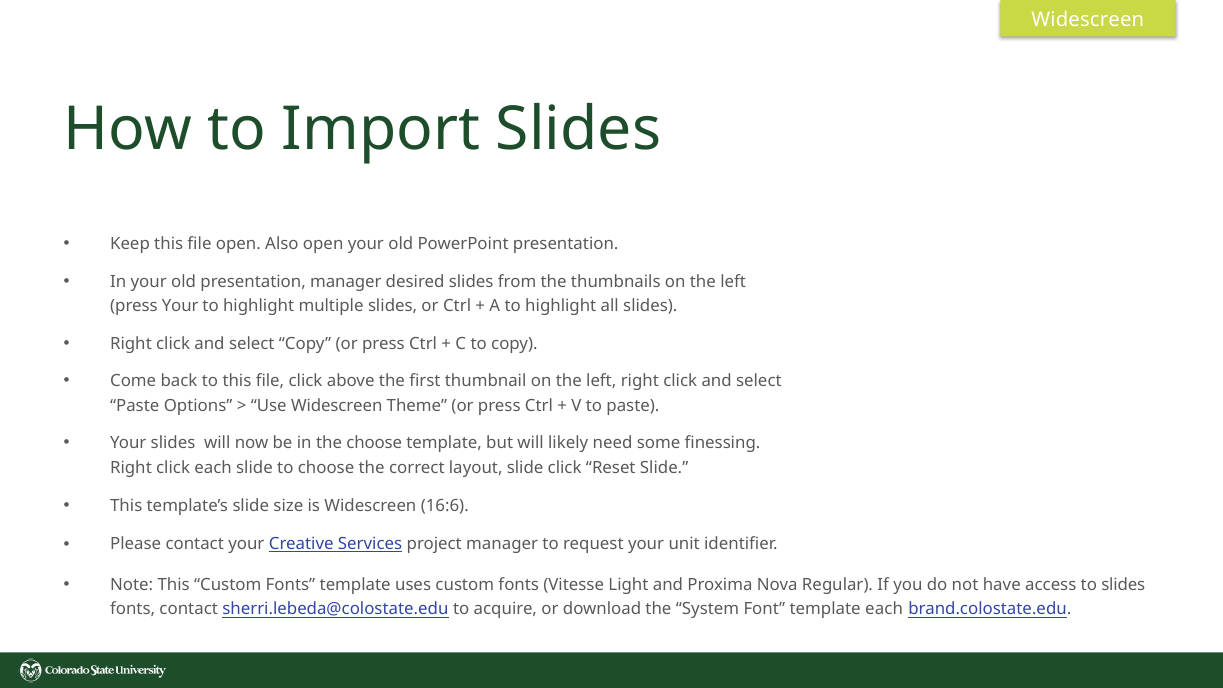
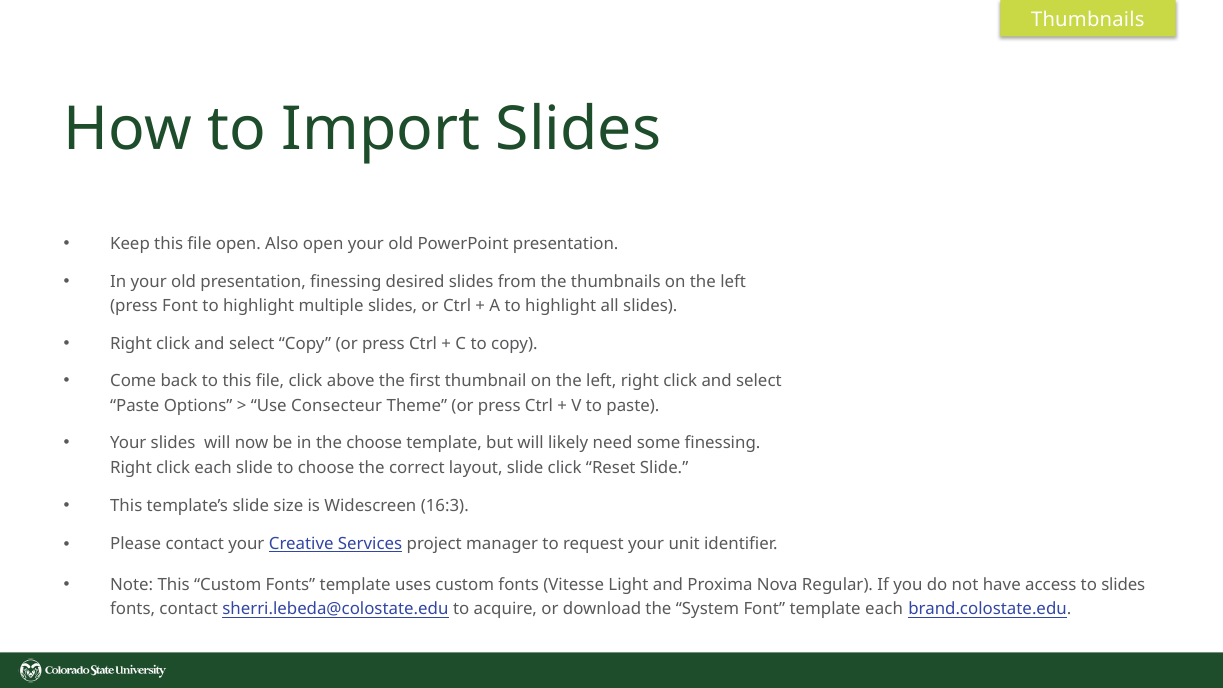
Widescreen: Widescreen -> Thumbnails (1088, 20)
presentation manager: manager -> finessing (346, 281)
press Your: Your -> Font (180, 306)
Use Widescreen: Widescreen -> Consecteur (337, 406)
16:6: 16:6 -> 16:3 (445, 505)
